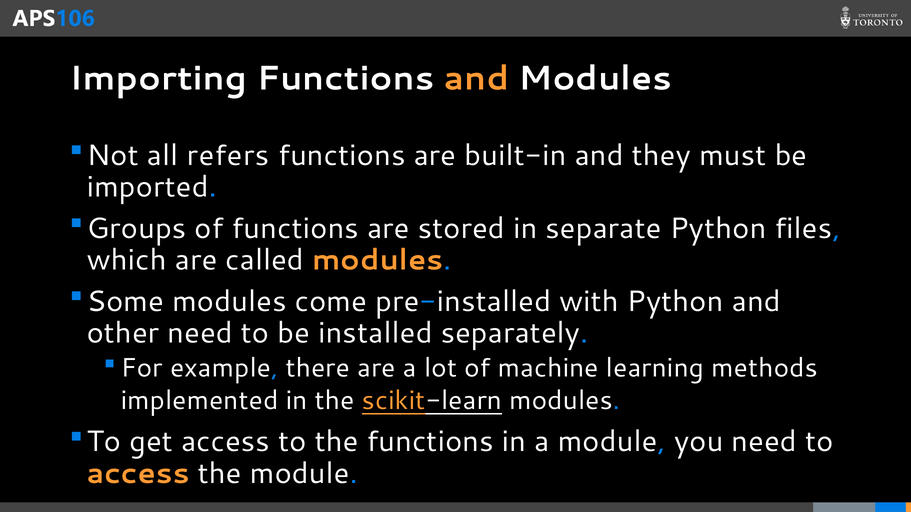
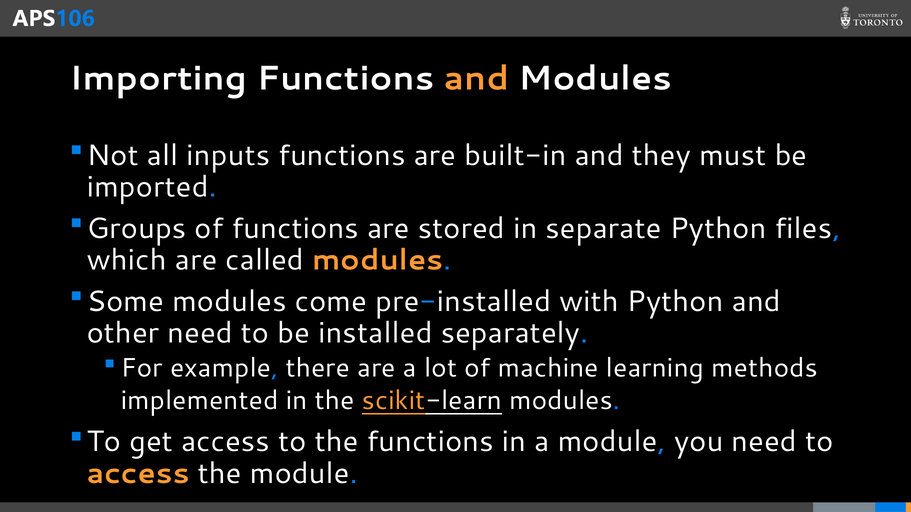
refers: refers -> inputs (228, 156)
